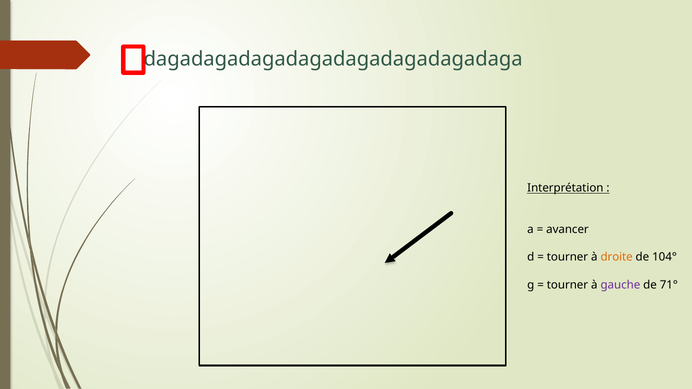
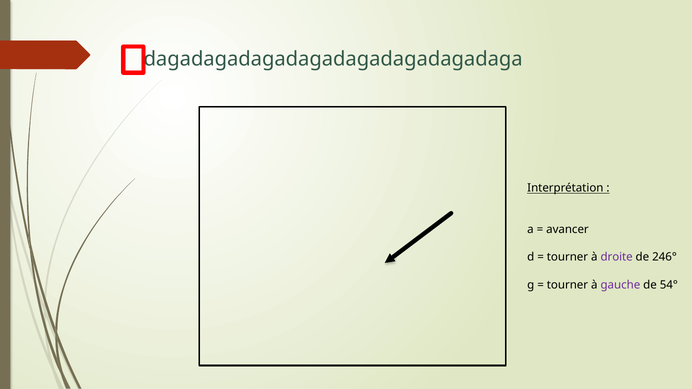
droite colour: orange -> purple (617, 257)
104°: 104° -> 246° (664, 257)
71°: 71° -> 54° (669, 285)
